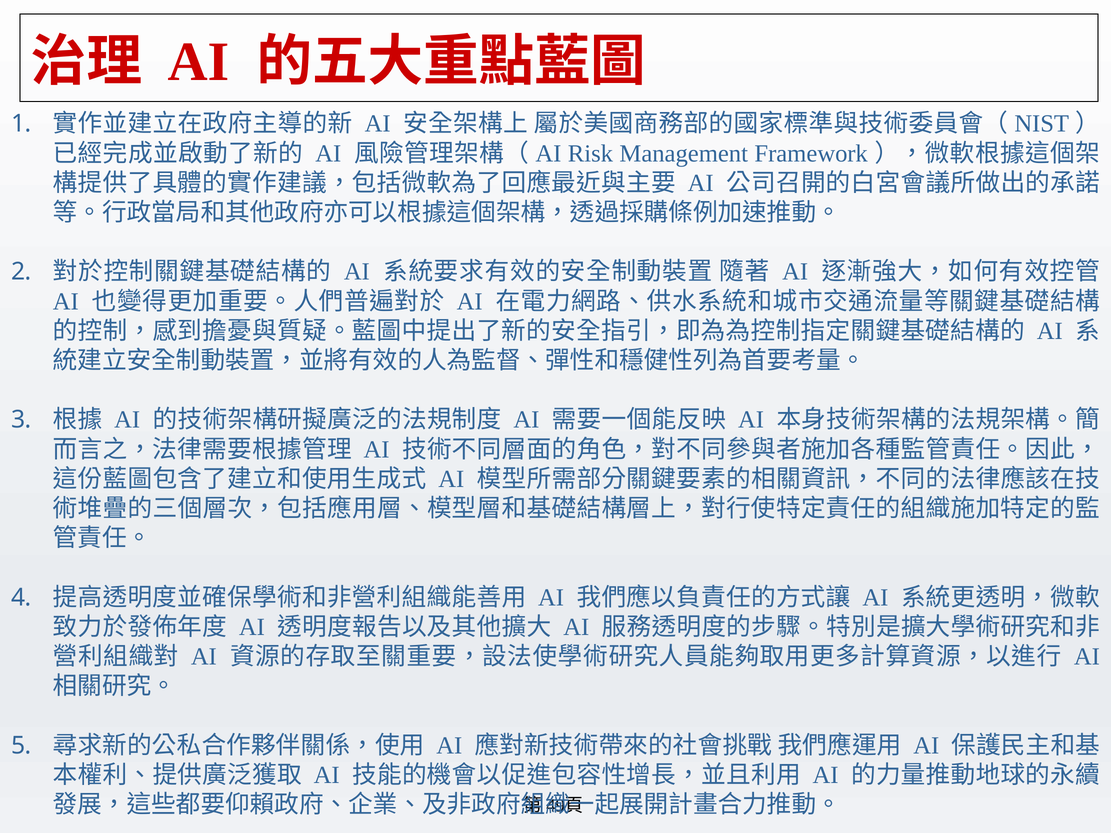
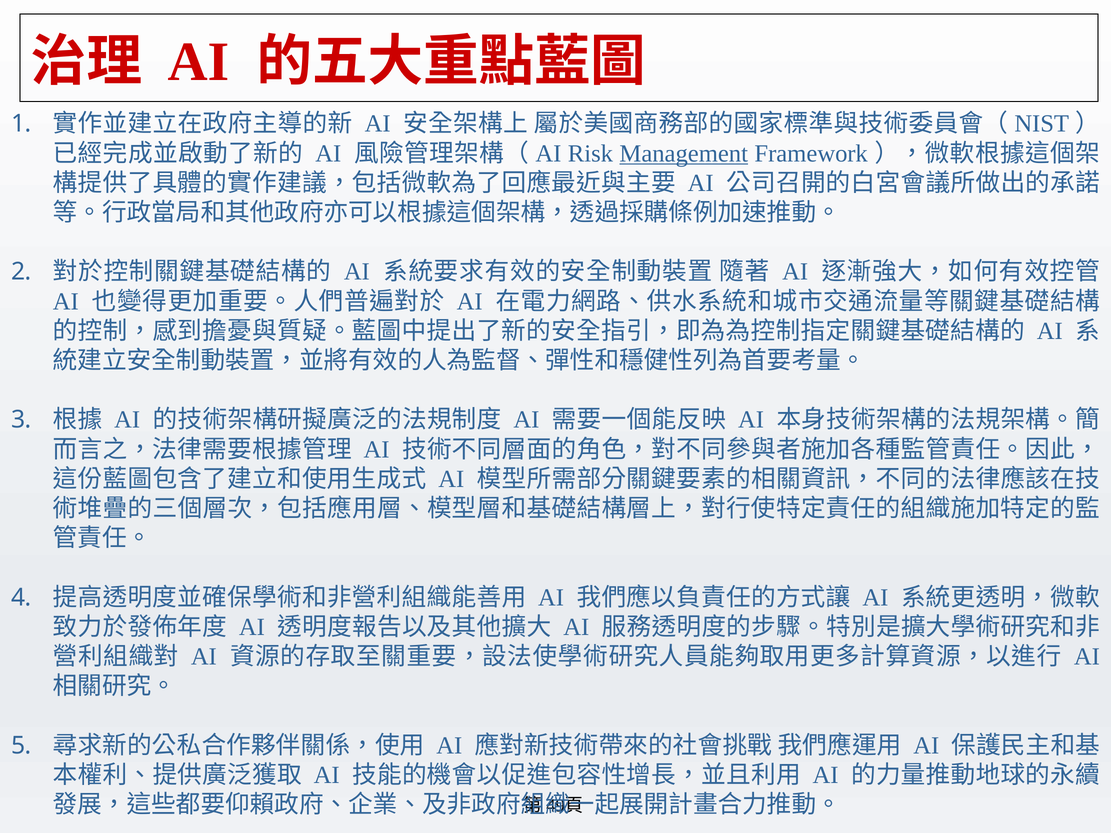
Management underline: none -> present (684, 153)
